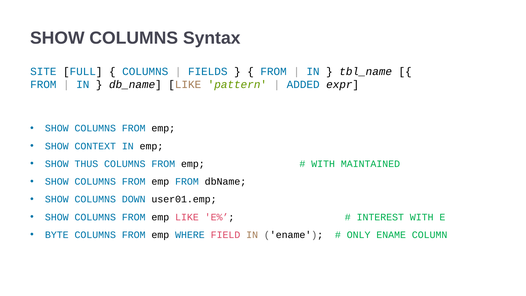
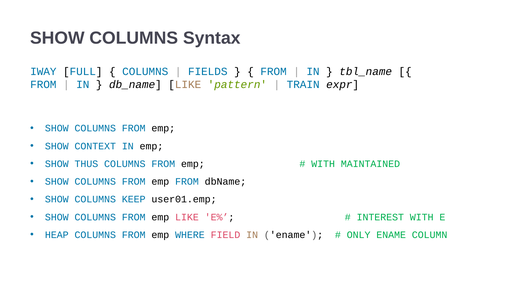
SITE: SITE -> IWAY (43, 71)
ADDED: ADDED -> TRAIN (303, 85)
DOWN: DOWN -> KEEP (134, 199)
BYTE: BYTE -> HEAP (57, 235)
